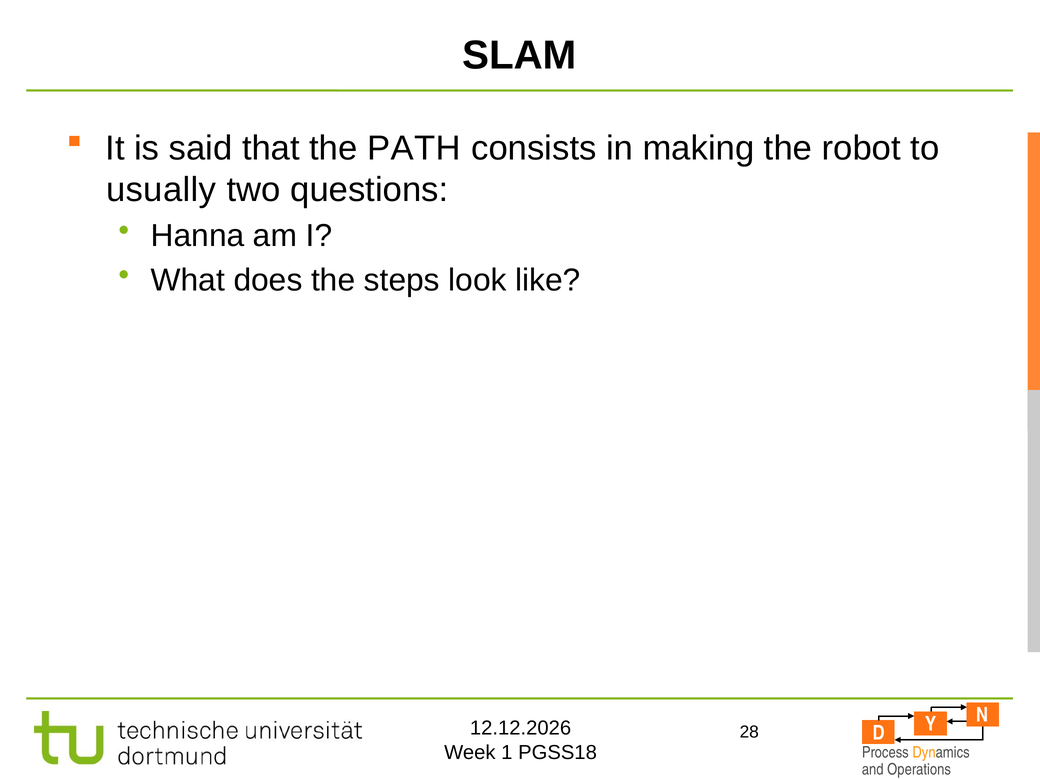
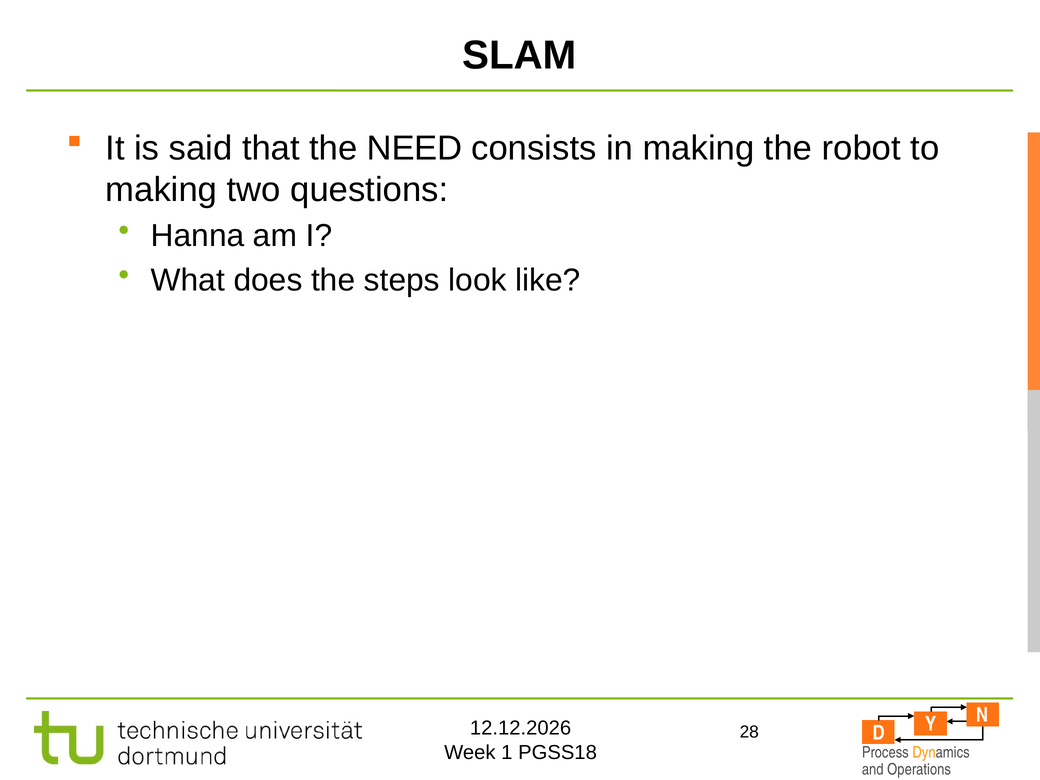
PATH: PATH -> NEED (415, 148)
usually: usually -> making (161, 190)
